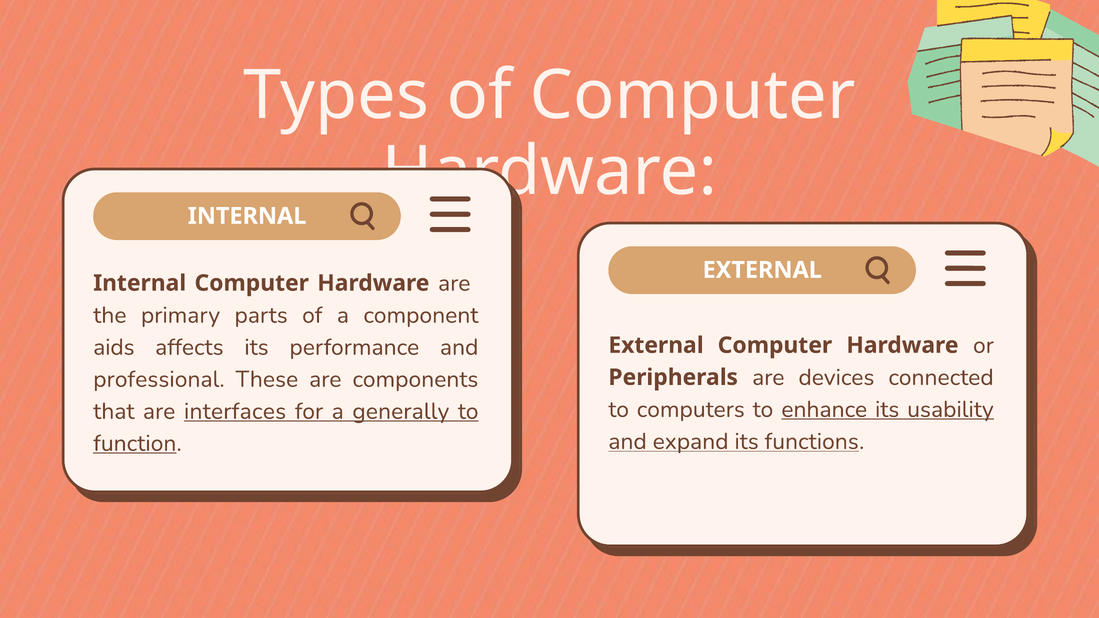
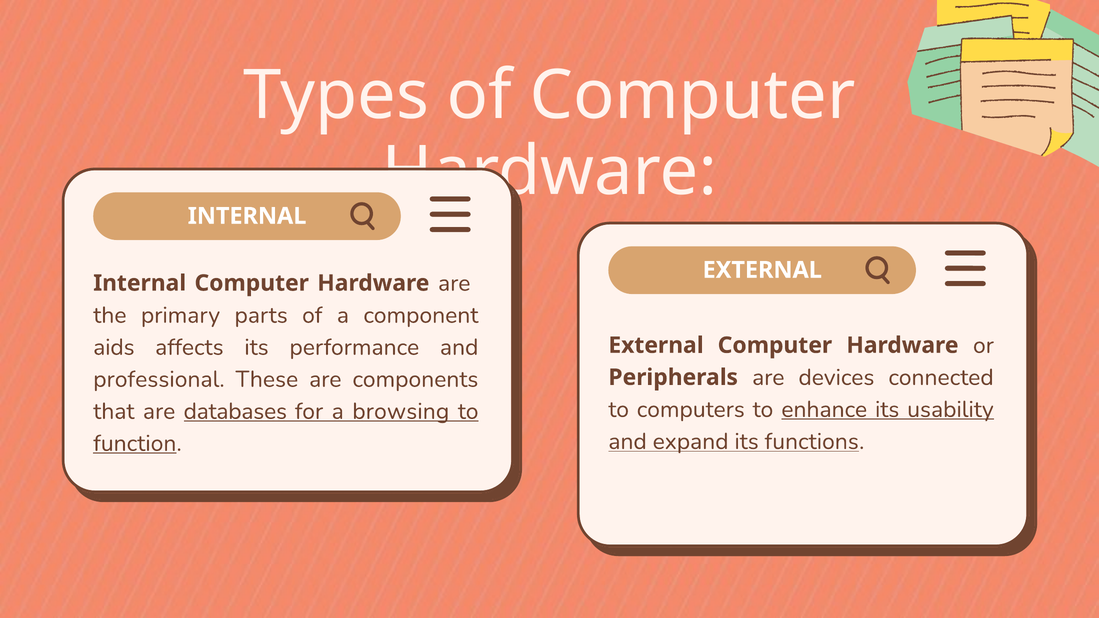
interfaces: interfaces -> databases (235, 411)
generally: generally -> browsing (401, 411)
